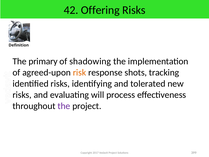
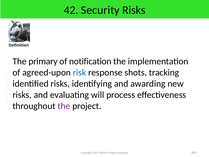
Offering: Offering -> Security (100, 10)
shadowing: shadowing -> notification (90, 61)
risk colour: orange -> blue (80, 72)
tolerated: tolerated -> awarding (148, 84)
